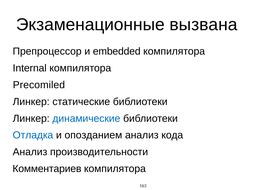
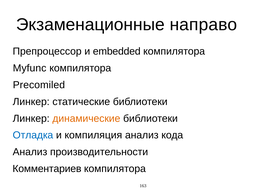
вызвана: вызвана -> направо (203, 25)
Internal: Internal -> Myfunc (30, 68)
динамические colour: blue -> orange (86, 119)
опозданием: опозданием -> компиляция (93, 136)
